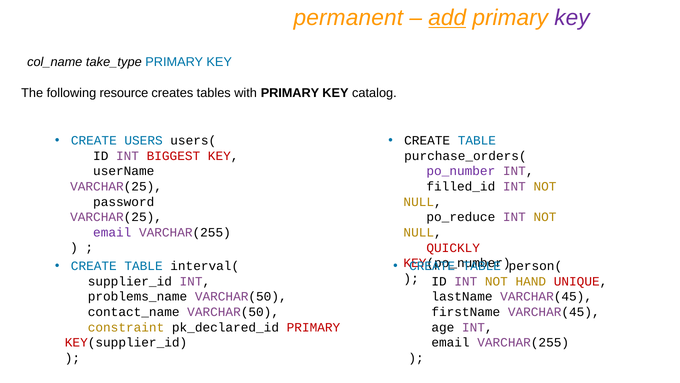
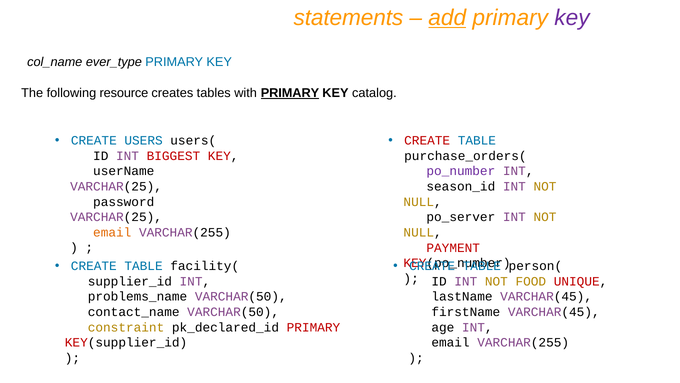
permanent: permanent -> statements (348, 18)
take_type: take_type -> ever_type (114, 62)
PRIMARY underline: none -> present (290, 93)
CREATE colour: black -> red (427, 140)
filled_id: filled_id -> season_id (461, 186)
po_reduce: po_reduce -> po_server (461, 217)
email colour: purple -> orange (112, 232)
QUICKLY: QUICKLY -> PAYMENT (453, 248)
interval(: interval( -> facility( (205, 266)
HAND: HAND -> FOOD (531, 281)
